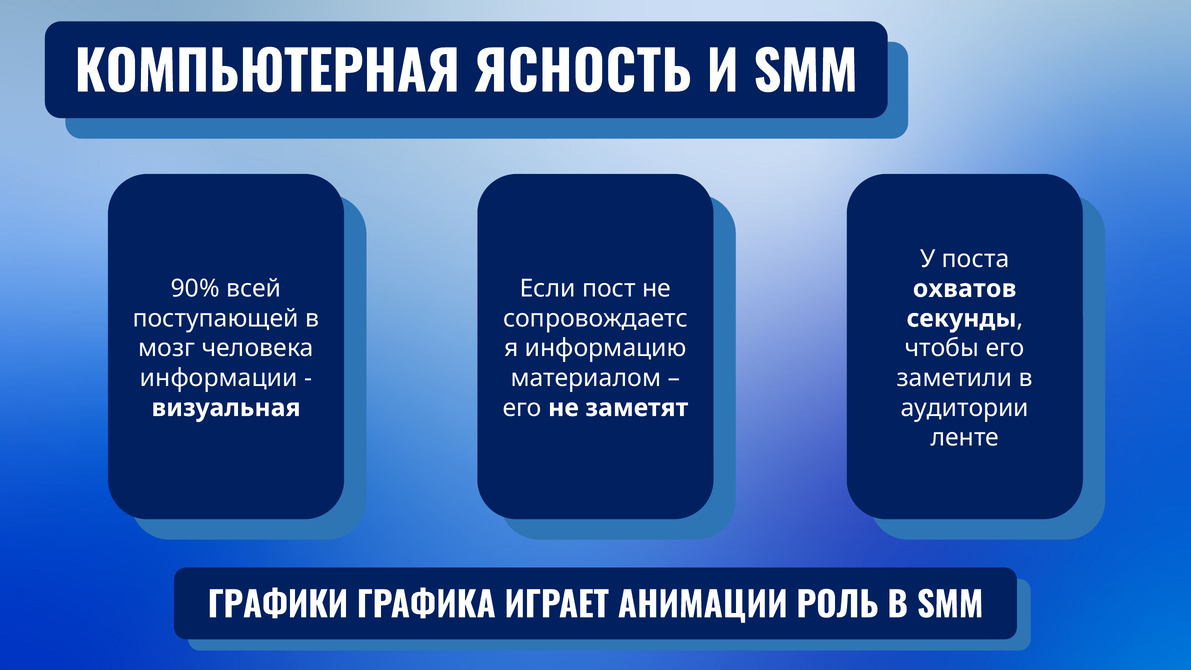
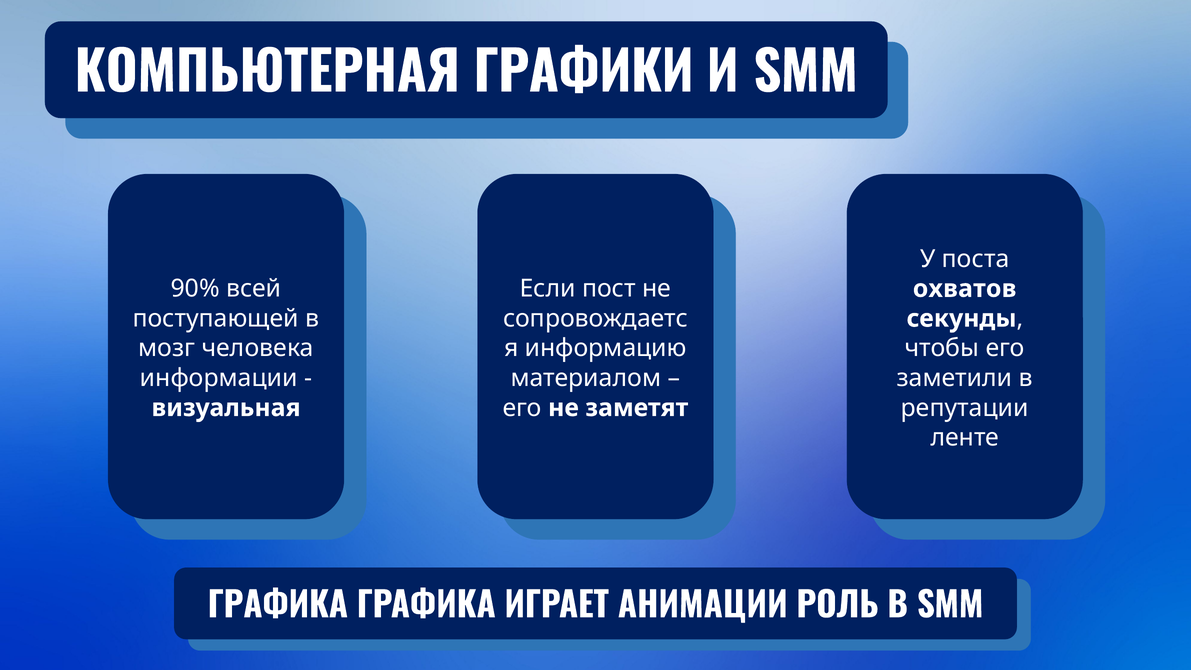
ЯСНОСТЬ: ЯСНОСТЬ -> ГРАФИКИ (584, 74)
аудитории: аудитории -> репутации (965, 408)
ГРАФИКИ: ГРАФИКИ -> ГРАФИКА (278, 606)
